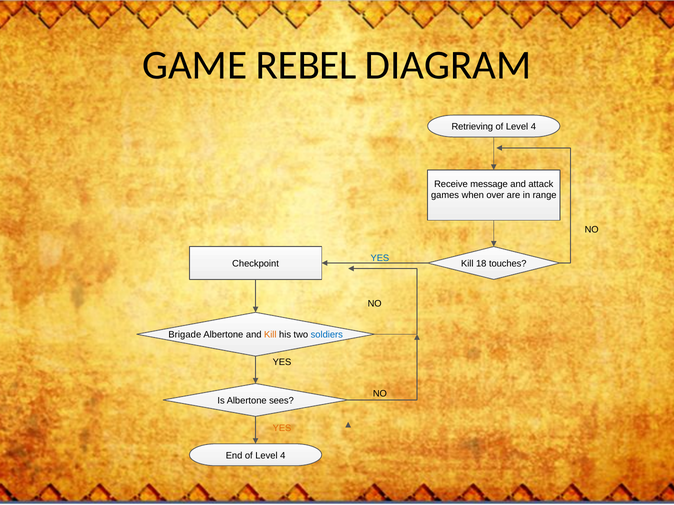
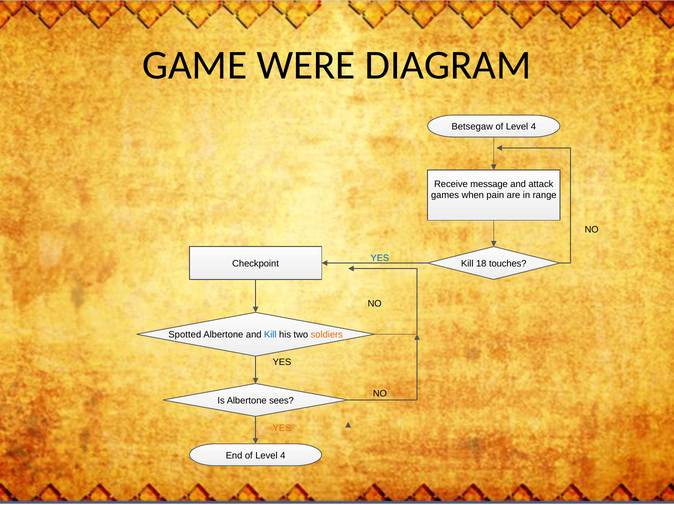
REBEL: REBEL -> WERE (306, 65)
Retrieving: Retrieving -> Betsegaw (472, 127)
over: over -> pain (495, 195)
Brigade: Brigade -> Spotted (185, 335)
Kill colour: orange -> blue (270, 335)
soldiers colour: blue -> orange (327, 335)
